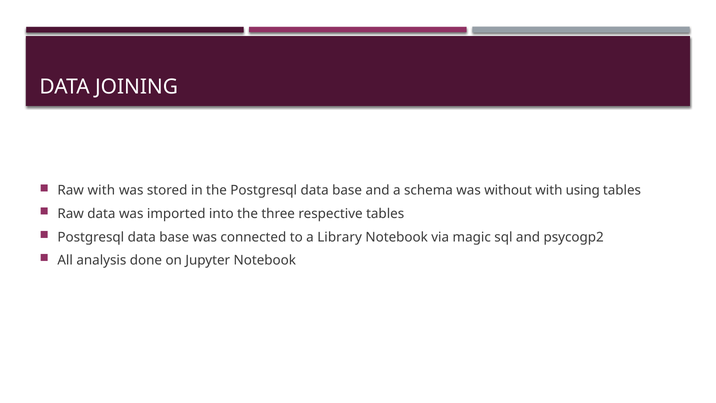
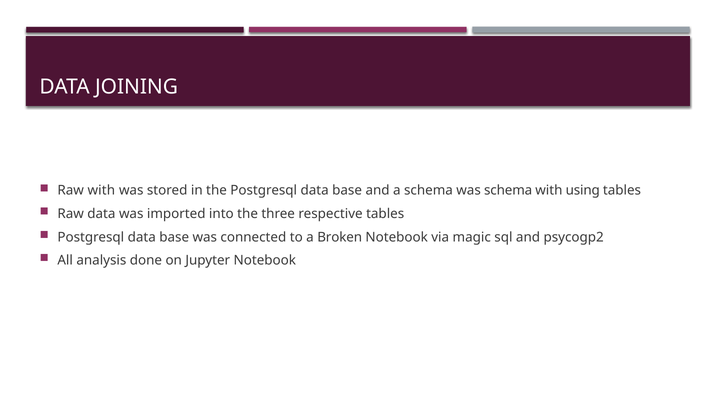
was without: without -> schema (508, 190)
Library: Library -> Broken (340, 237)
